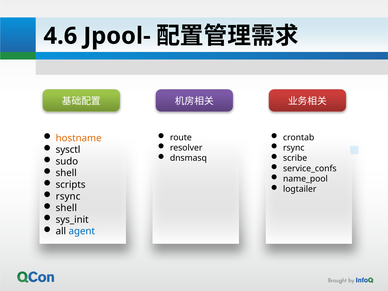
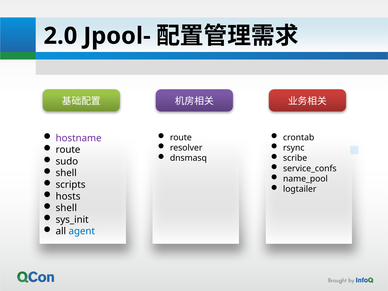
4.6: 4.6 -> 2.0 (60, 36)
hostname colour: orange -> purple (79, 138)
sysctl: sysctl -> route (68, 150)
rsync: rsync -> hosts (68, 196)
